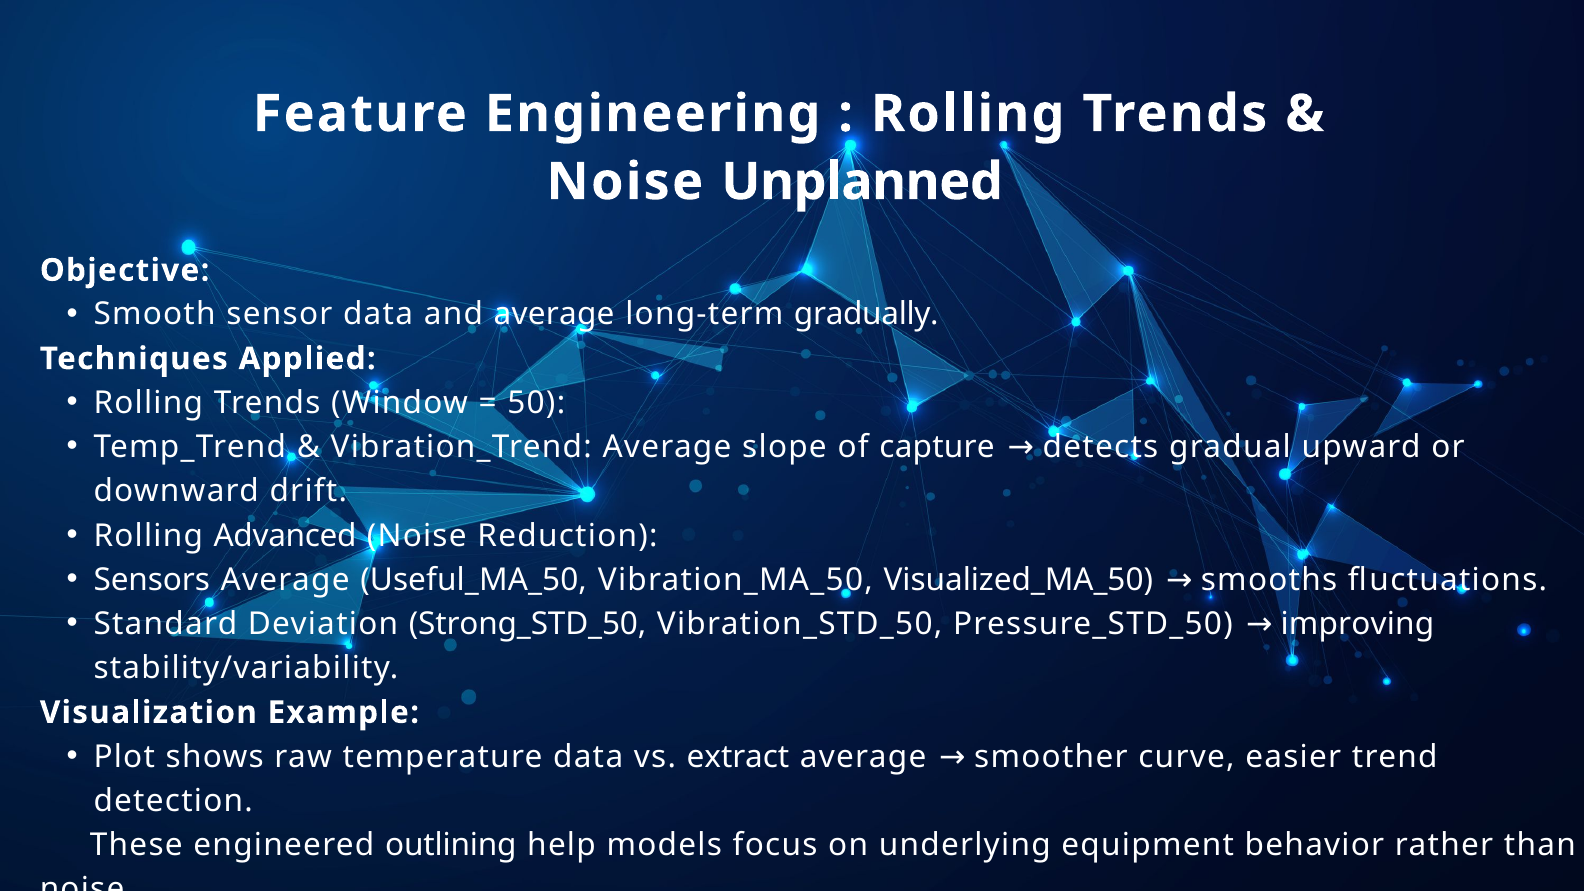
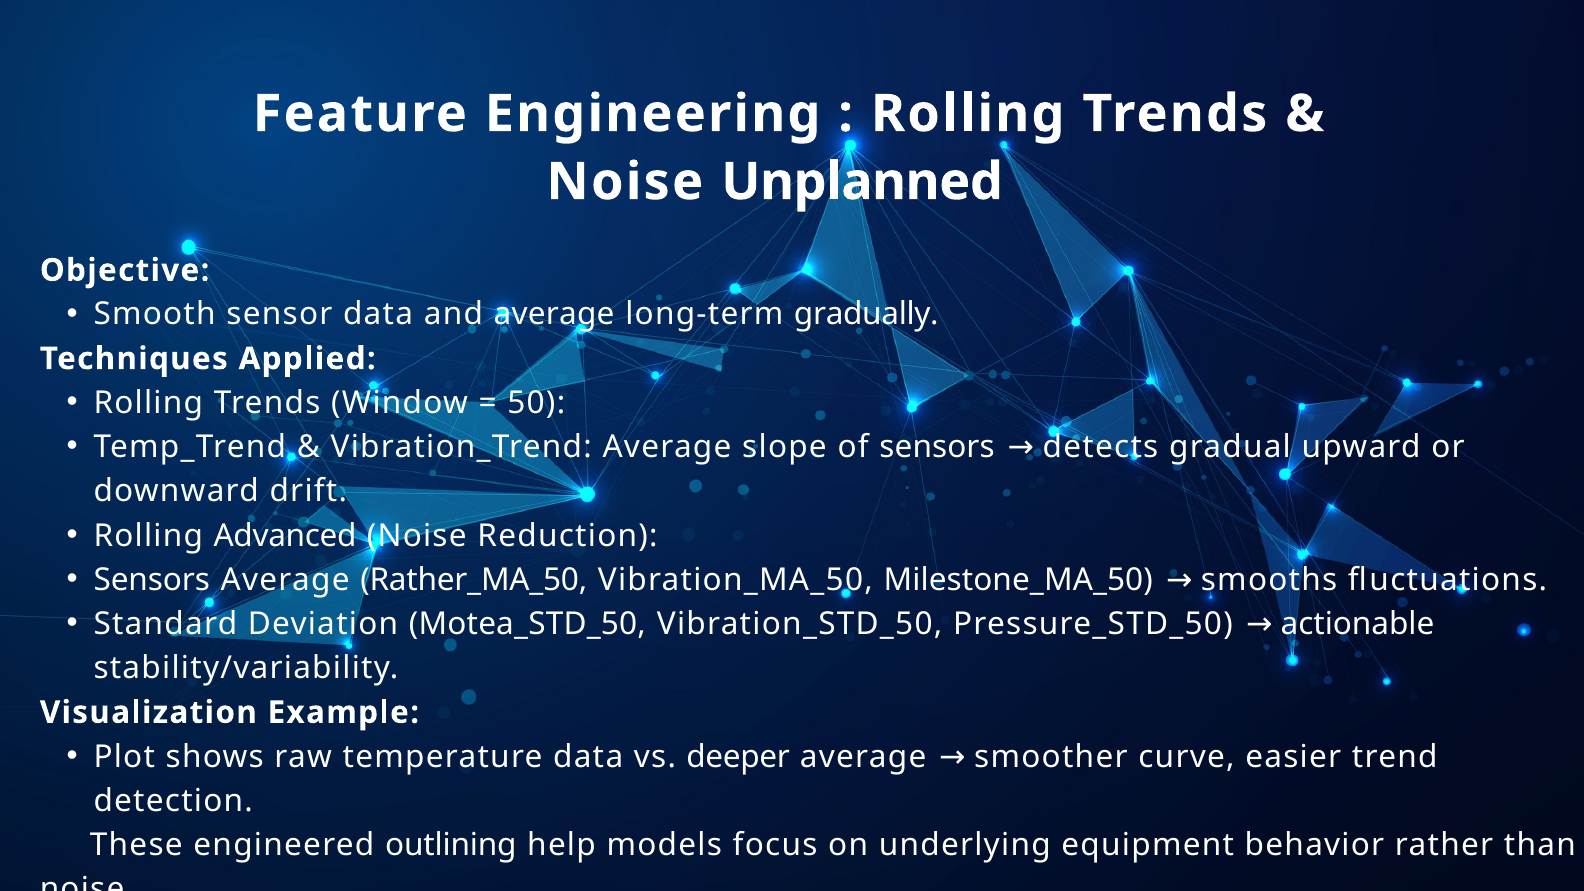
of capture: capture -> sensors (937, 447)
Useful_MA_50: Useful_MA_50 -> Rather_MA_50 (474, 580)
Visualized_MA_50: Visualized_MA_50 -> Milestone_MA_50 (1018, 580)
Strong_STD_50: Strong_STD_50 -> Motea_STD_50 (527, 624)
improving: improving -> actionable (1358, 624)
extract: extract -> deeper (738, 757)
